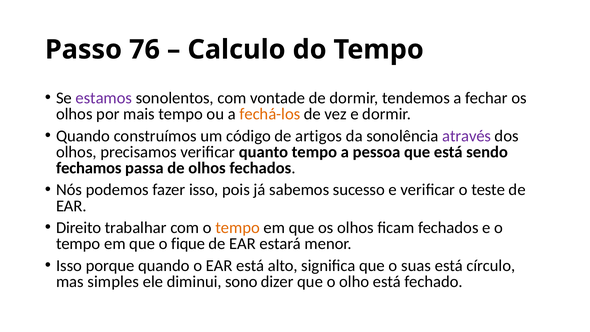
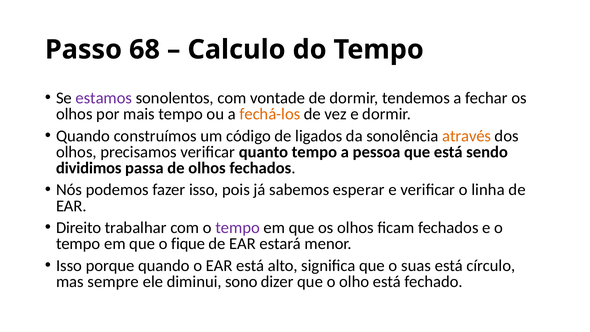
76: 76 -> 68 (144, 50)
artigos: artigos -> ligados (319, 136)
através colour: purple -> orange (467, 136)
fechamos: fechamos -> dividimos (89, 168)
sucesso: sucesso -> esperar (359, 190)
teste: teste -> linha (488, 190)
tempo colour: orange -> purple (238, 228)
simples: simples -> sempre (113, 282)
